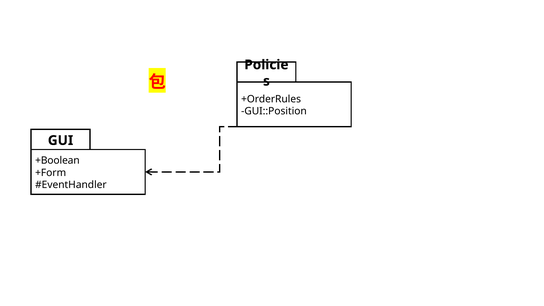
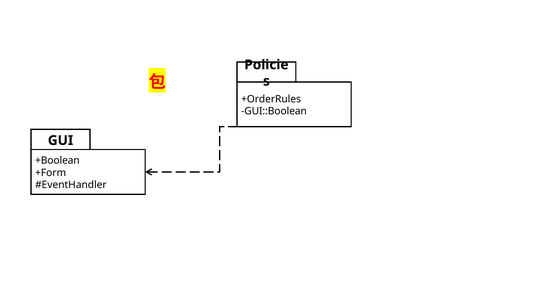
GUI::Position: GUI::Position -> GUI::Boolean (274, 111)
